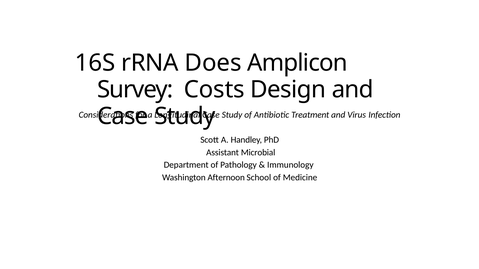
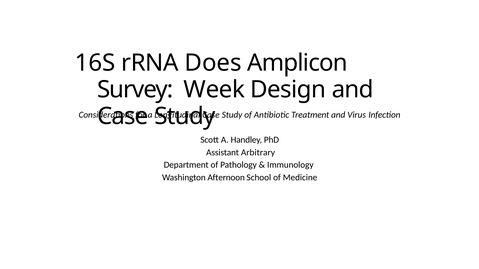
Costs: Costs -> Week (214, 90)
Microbial: Microbial -> Arbitrary (258, 153)
